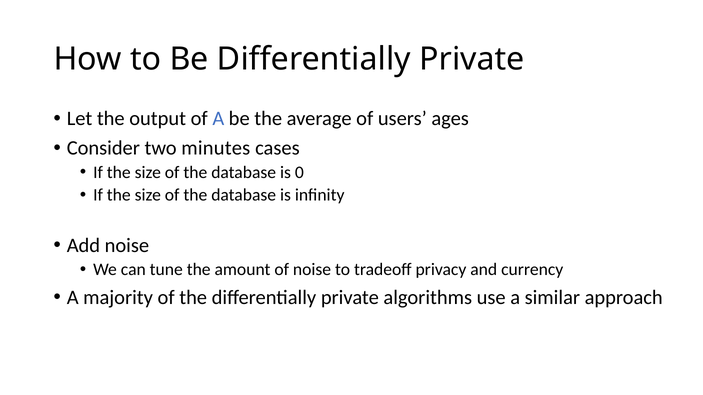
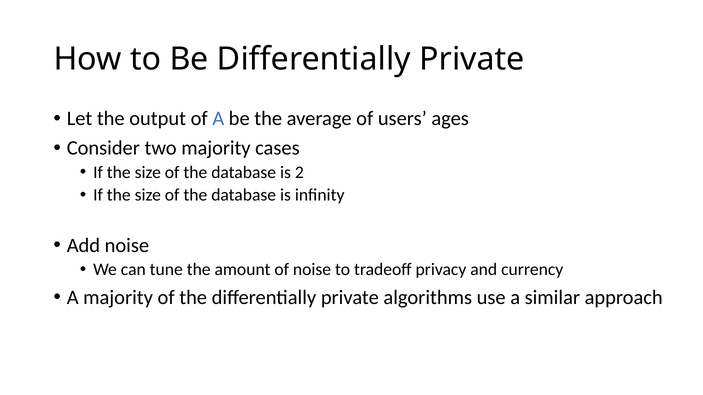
two minutes: minutes -> majority (216, 148)
0: 0 -> 2 (299, 173)
